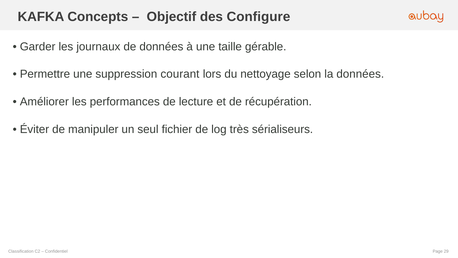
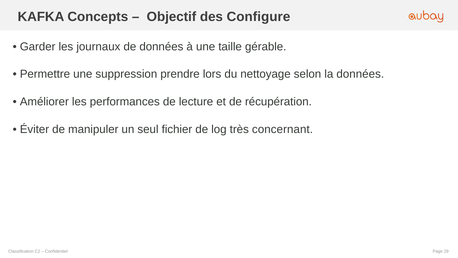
courant: courant -> prendre (180, 74)
sérialiseurs: sérialiseurs -> concernant (282, 129)
